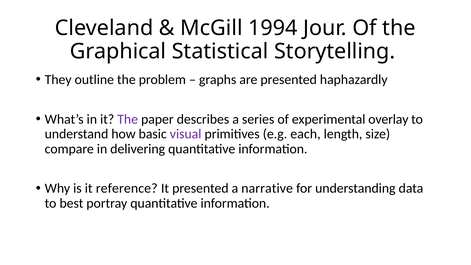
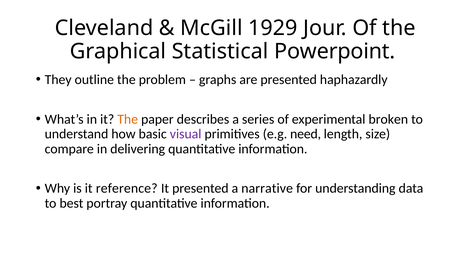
1994: 1994 -> 1929 (273, 28)
Storytelling: Storytelling -> Powerpoint (335, 51)
The colour: purple -> orange (128, 119)
overlay: overlay -> broken (388, 119)
each: each -> need (306, 134)
